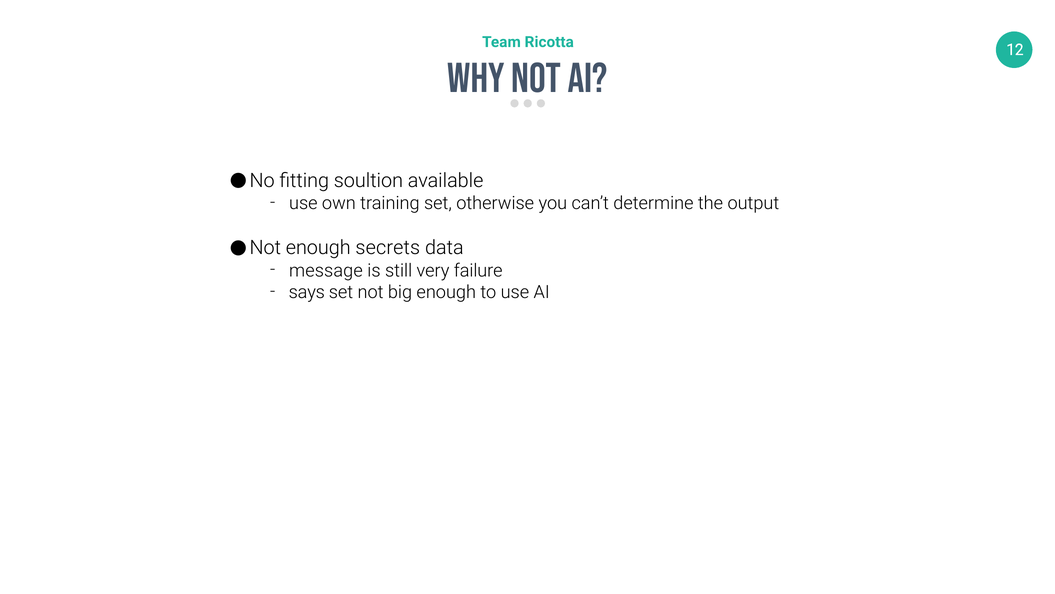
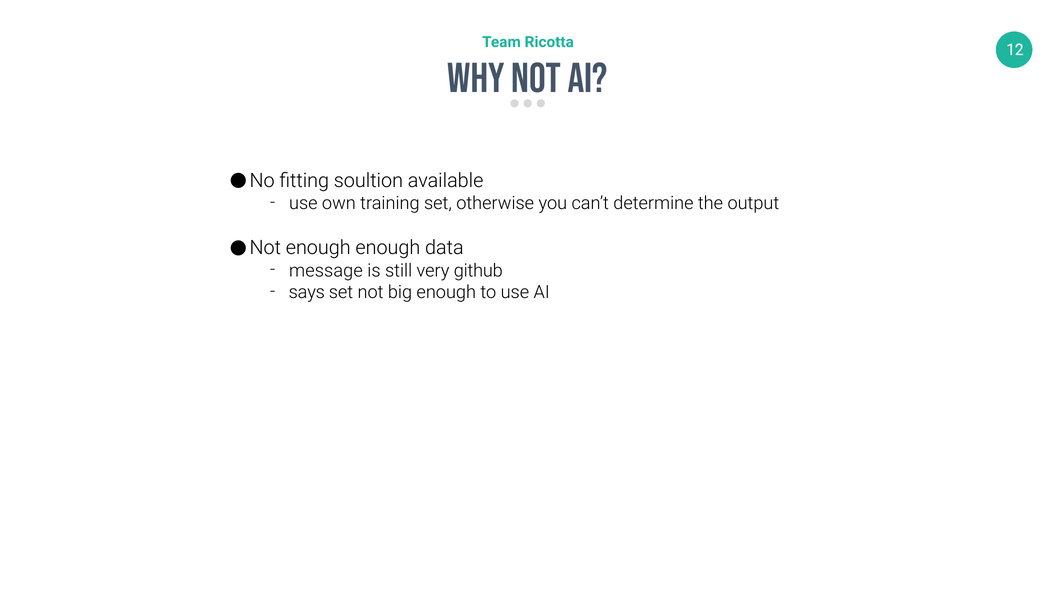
enough secrets: secrets -> enough (388, 248)
failure: failure -> github (478, 270)
